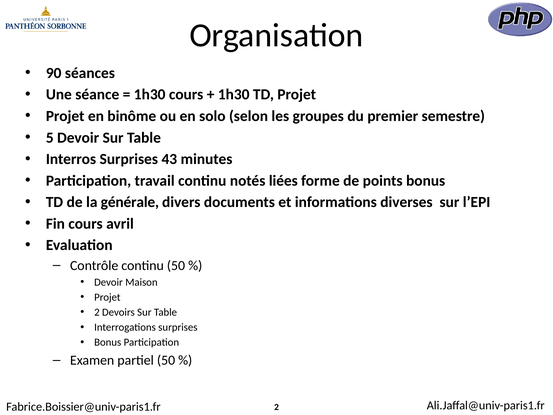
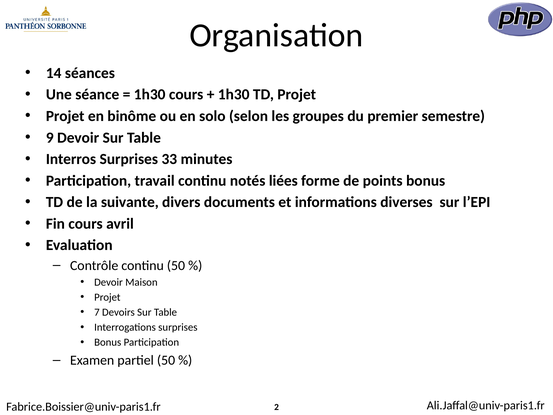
90: 90 -> 14 (54, 73)
5: 5 -> 9 (50, 138)
43: 43 -> 33 (169, 159)
générale: générale -> suivante (130, 202)
2: 2 -> 7 (97, 312)
